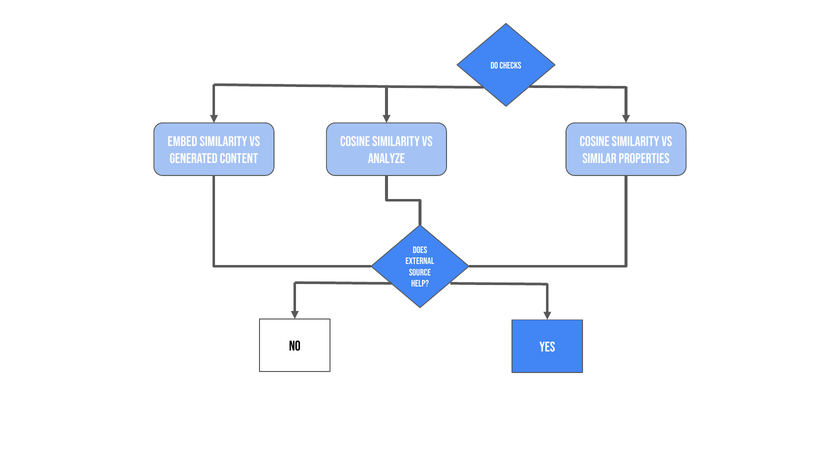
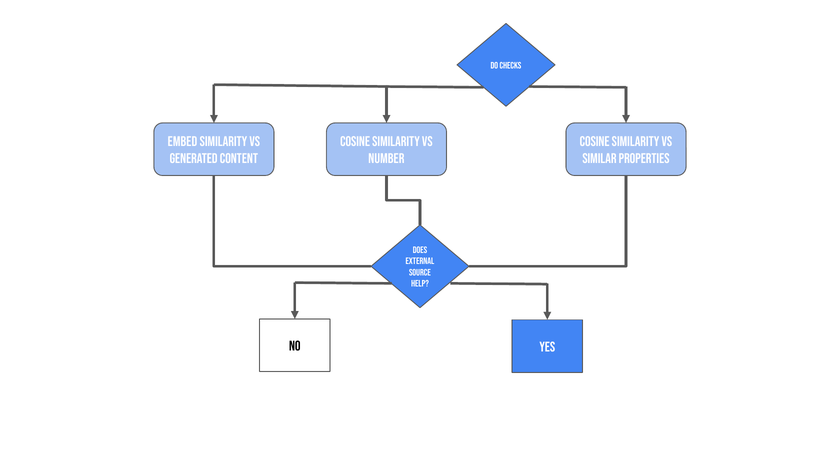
analyze: analyze -> number (386, 158)
